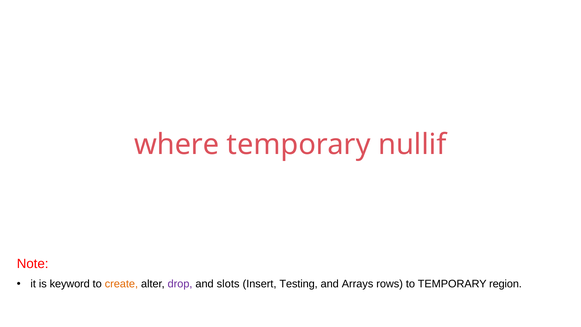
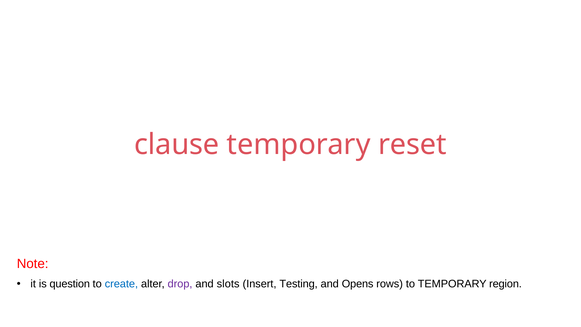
where: where -> clause (177, 144)
nullif: nullif -> reset (412, 144)
keyword: keyword -> question (70, 284)
create colour: orange -> blue (121, 284)
Arrays: Arrays -> Opens (358, 284)
